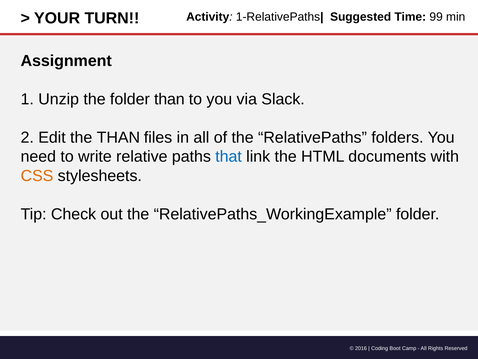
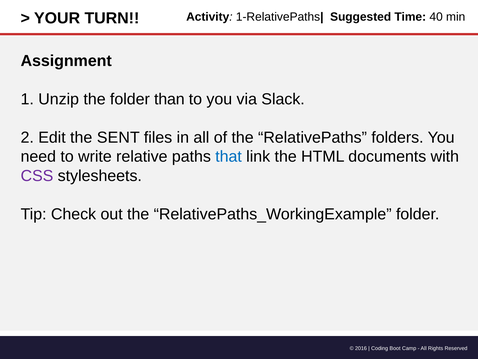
99: 99 -> 40 (436, 17)
the THAN: THAN -> SENT (118, 137)
CSS colour: orange -> purple (37, 176)
